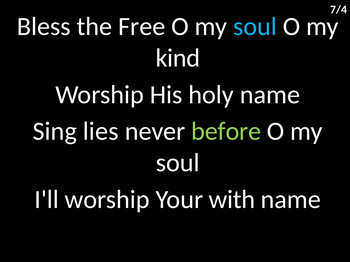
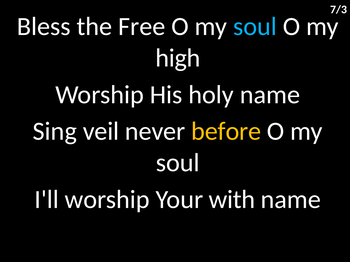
7/4: 7/4 -> 7/3 (338, 10)
kind: kind -> high (178, 58)
lies: lies -> veil (101, 132)
before colour: light green -> yellow (226, 132)
